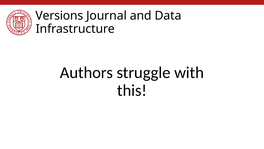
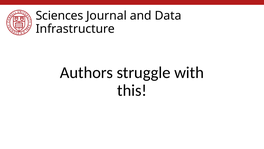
Versions: Versions -> Sciences (59, 16)
